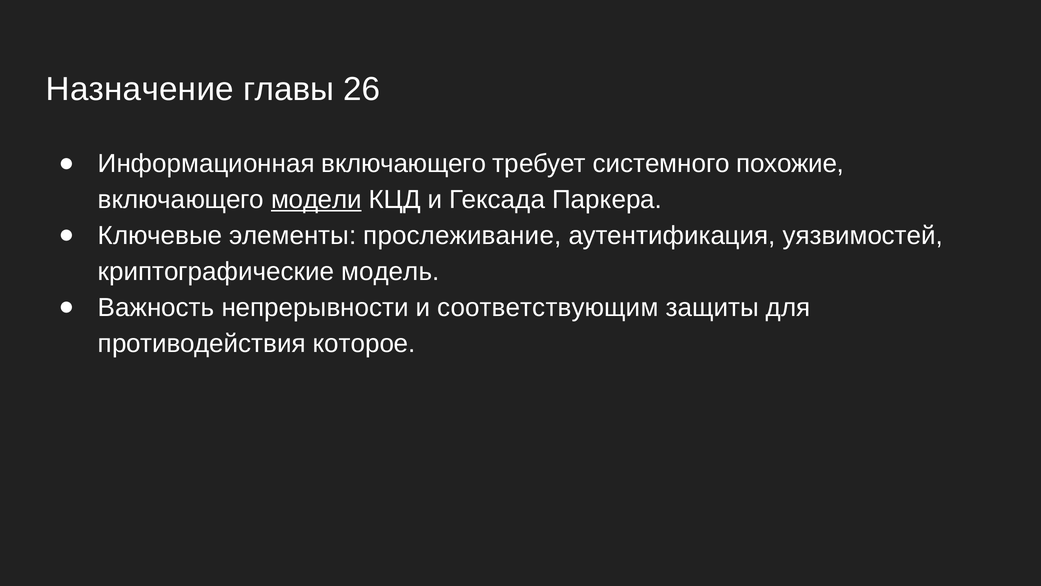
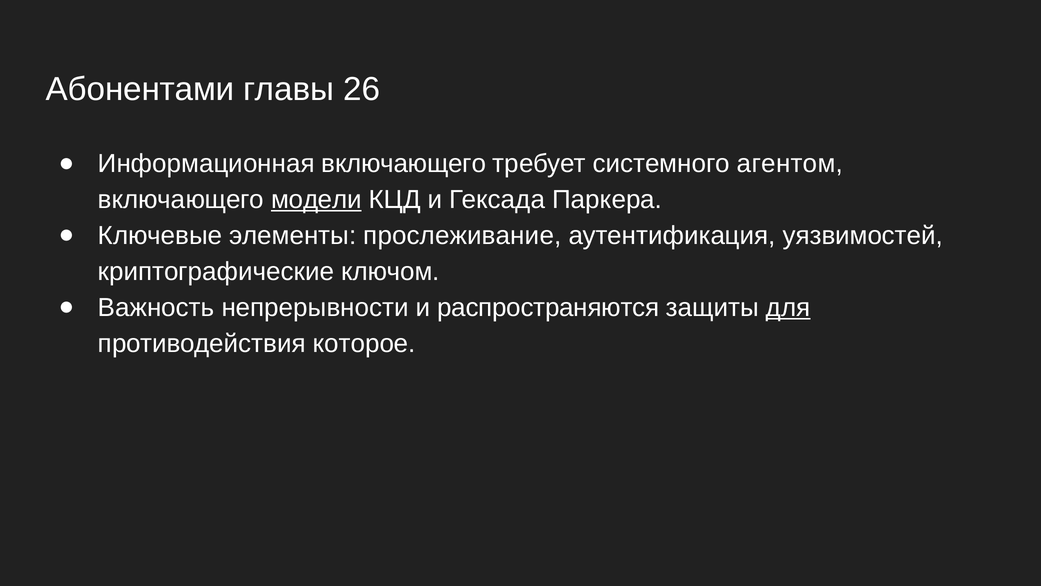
Назначение: Назначение -> Абонентами (140, 89)
похожие: похожие -> агентом (790, 164)
модель: модель -> ключом (390, 271)
соответствующим: соответствующим -> распространяются (548, 307)
для underline: none -> present (788, 307)
